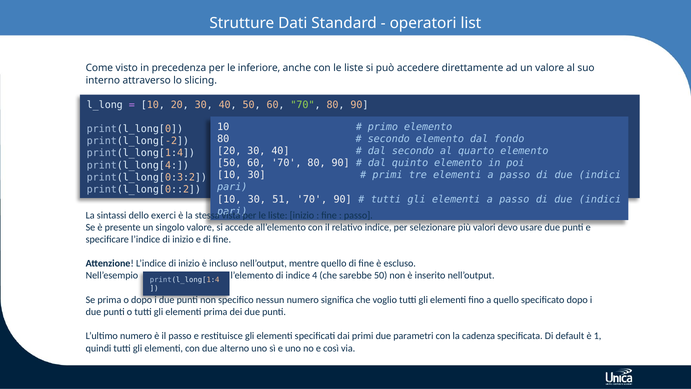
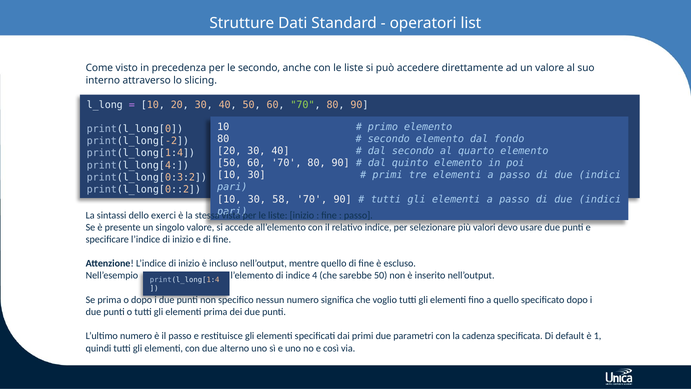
le inferiore: inferiore -> secondo (259, 68)
51: 51 -> 58 (281, 199)
